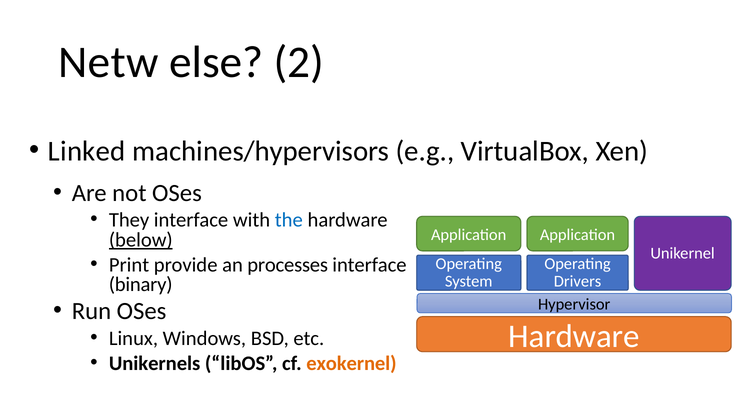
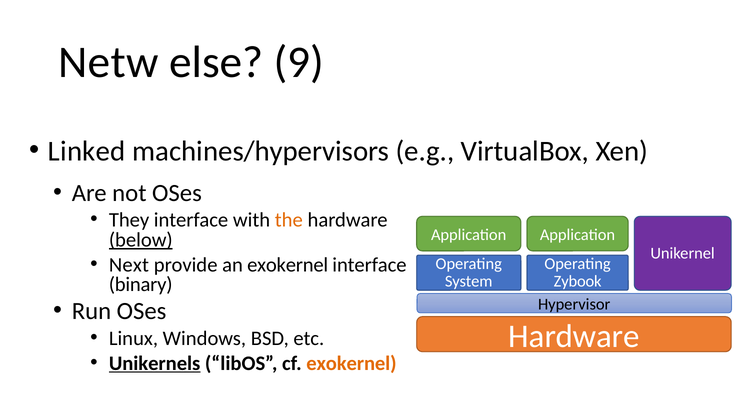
2: 2 -> 9 (299, 62)
the colour: blue -> orange (289, 220)
Print: Print -> Next (129, 265)
an processes: processes -> exokernel (288, 265)
Drivers: Drivers -> Zybook (578, 282)
Unikernels underline: none -> present (155, 364)
